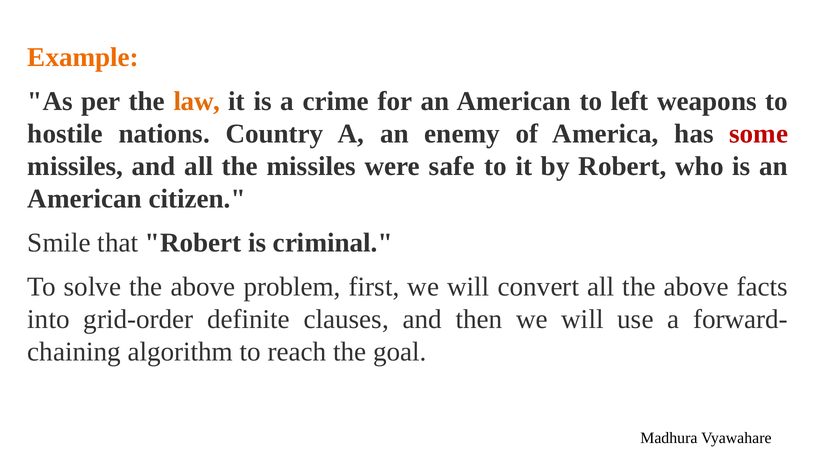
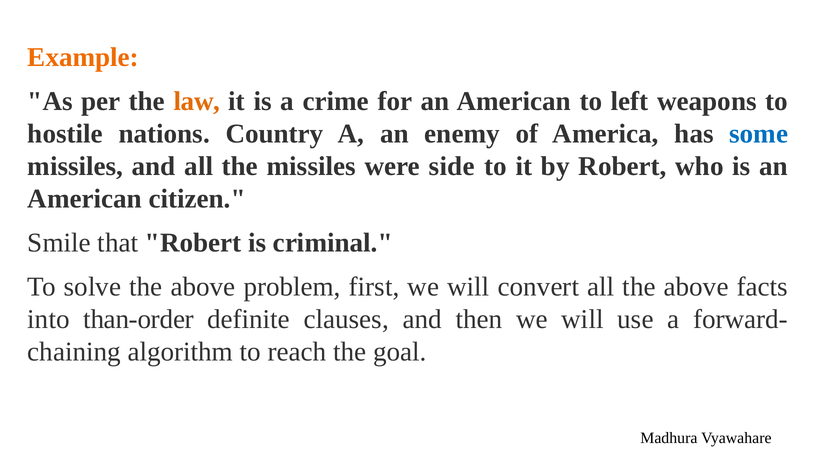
some colour: red -> blue (759, 134)
safe: safe -> side (452, 166)
grid-order: grid-order -> than-order (139, 319)
